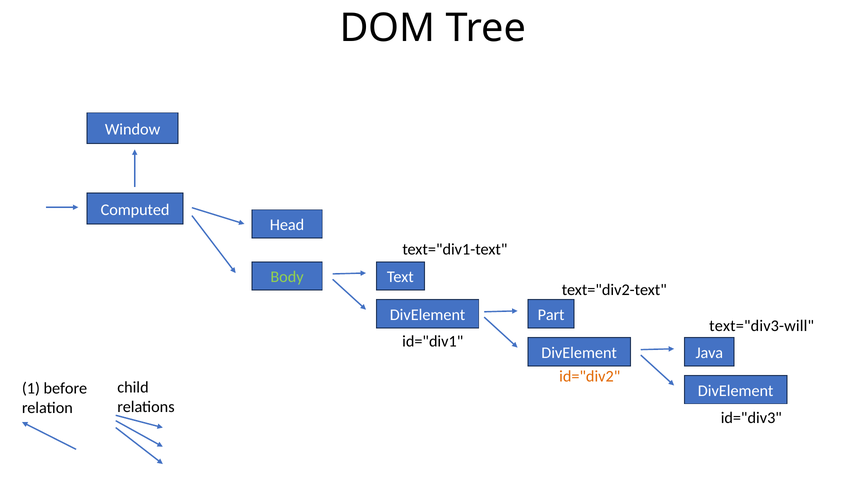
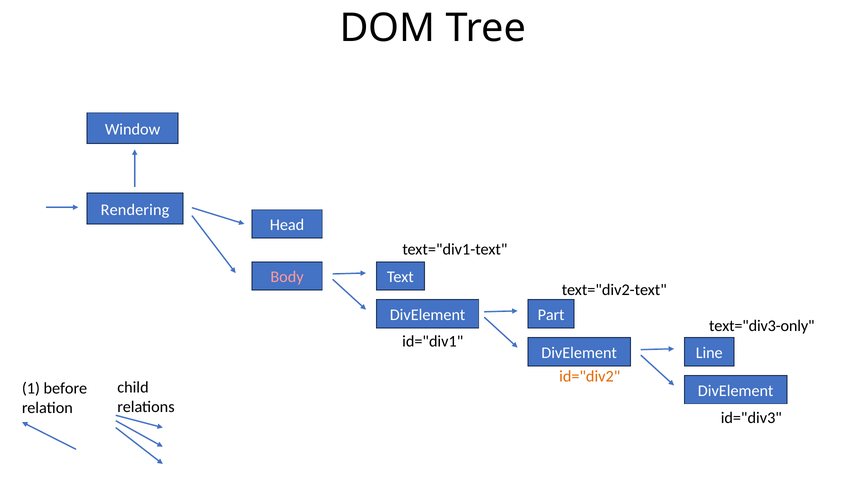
Computed: Computed -> Rendering (135, 210)
Body colour: light green -> pink (287, 277)
text="div3-will: text="div3-will -> text="div3-only (762, 326)
Java: Java -> Line (709, 353)
